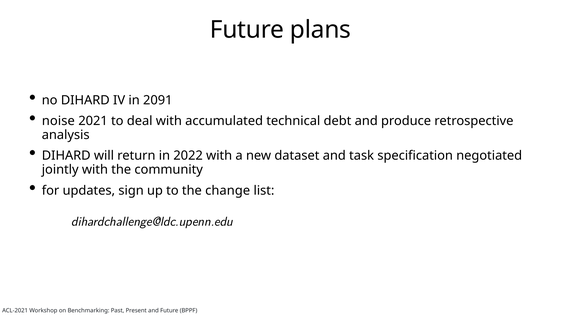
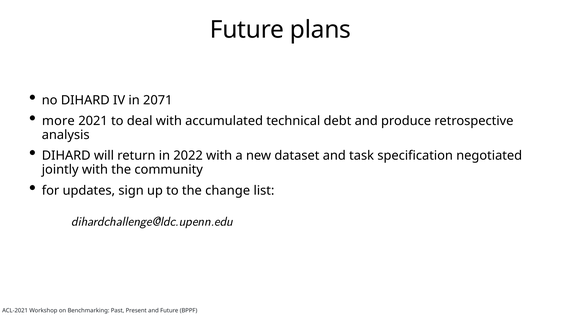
2091: 2091 -> 2071 (158, 100)
noise: noise -> more (58, 121)
